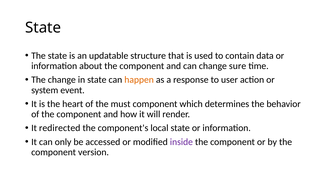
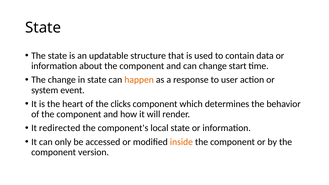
sure: sure -> start (238, 66)
must: must -> clicks (121, 104)
inside colour: purple -> orange (181, 142)
